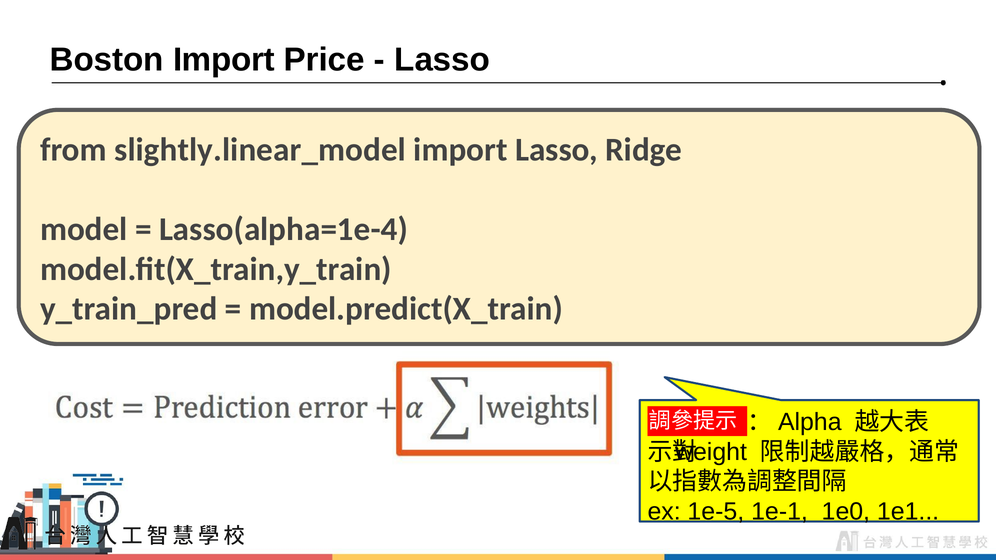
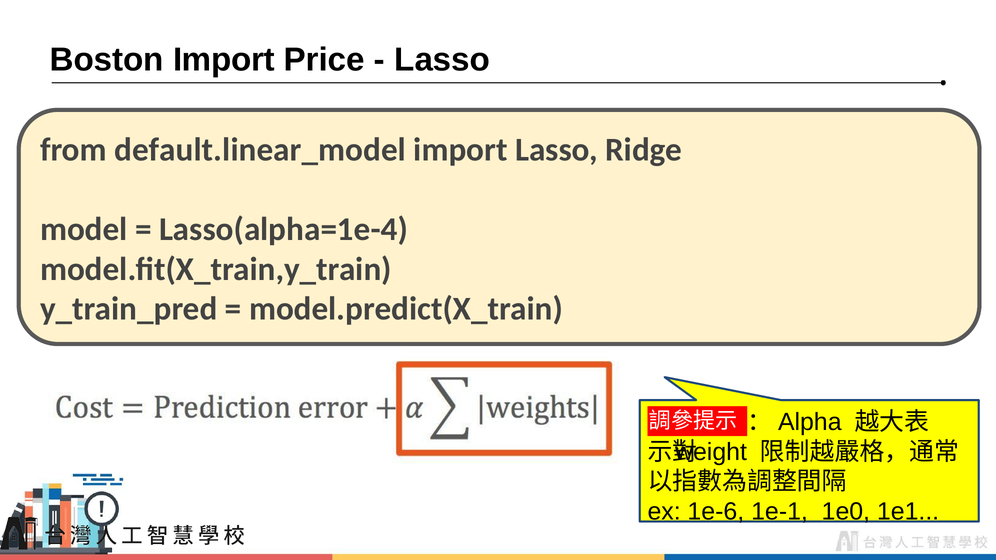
slightly.linear_model: slightly.linear_model -> default.linear_model (260, 150)
1e-5: 1e-5 -> 1e-6 (716, 512)
